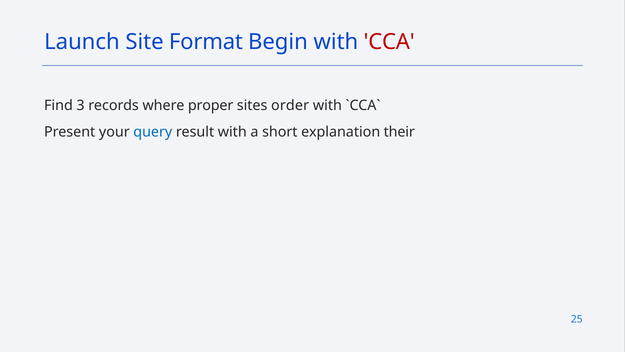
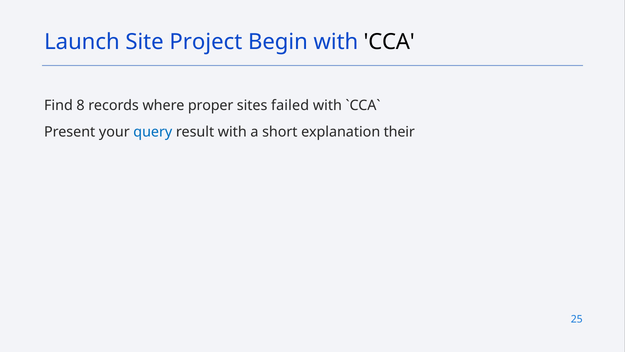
Format: Format -> Project (206, 42)
CCA colour: red -> black (389, 42)
3: 3 -> 8 (81, 105)
order: order -> failed (290, 105)
